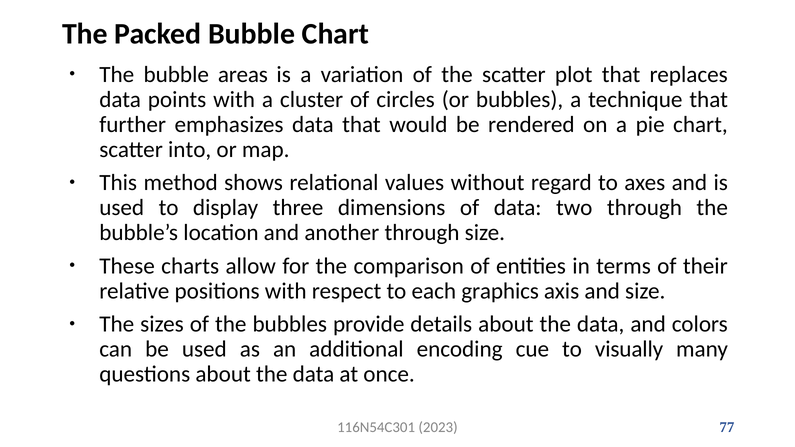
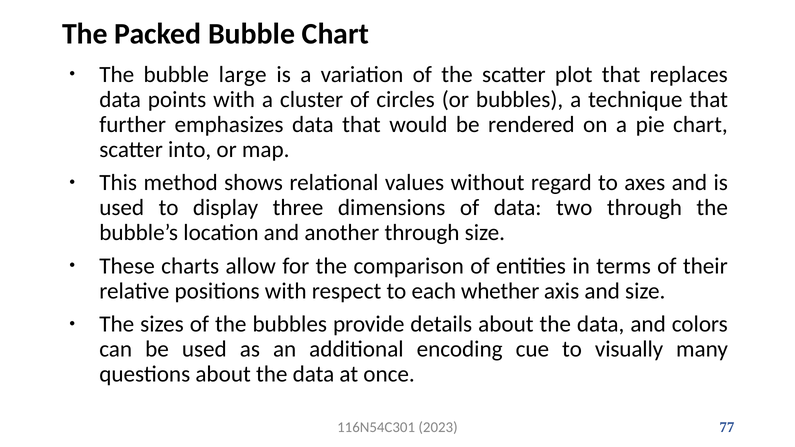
areas: areas -> large (243, 75)
graphics: graphics -> whether (500, 291)
